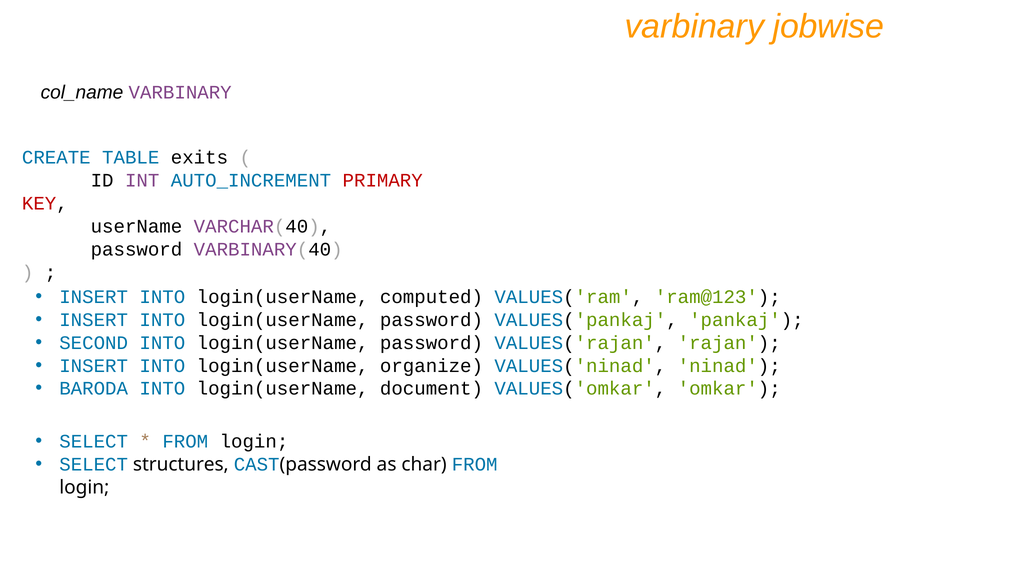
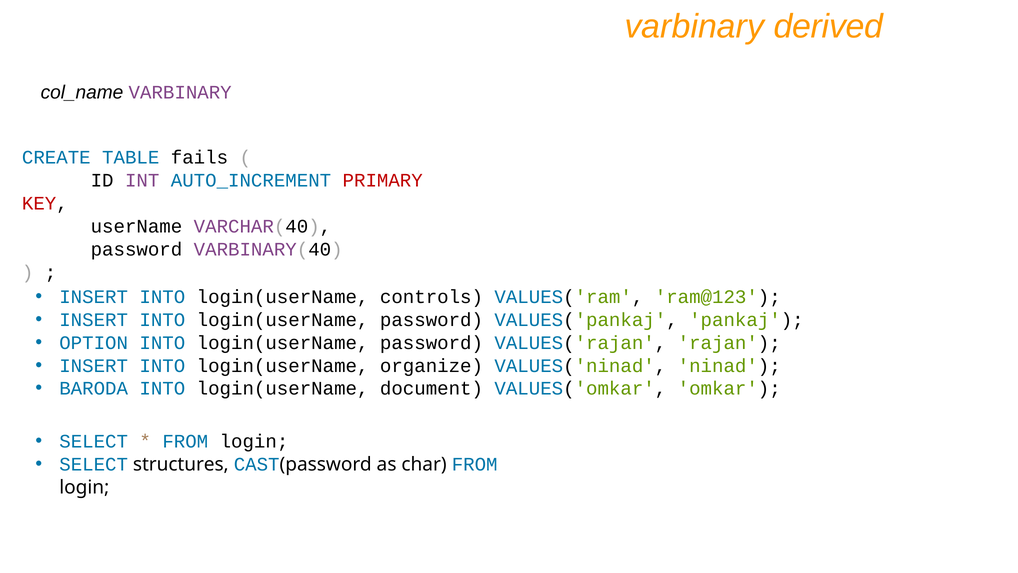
jobwise: jobwise -> derived (828, 26)
exits: exits -> fails (199, 158)
computed: computed -> controls (431, 297)
SECOND: SECOND -> OPTION (94, 343)
